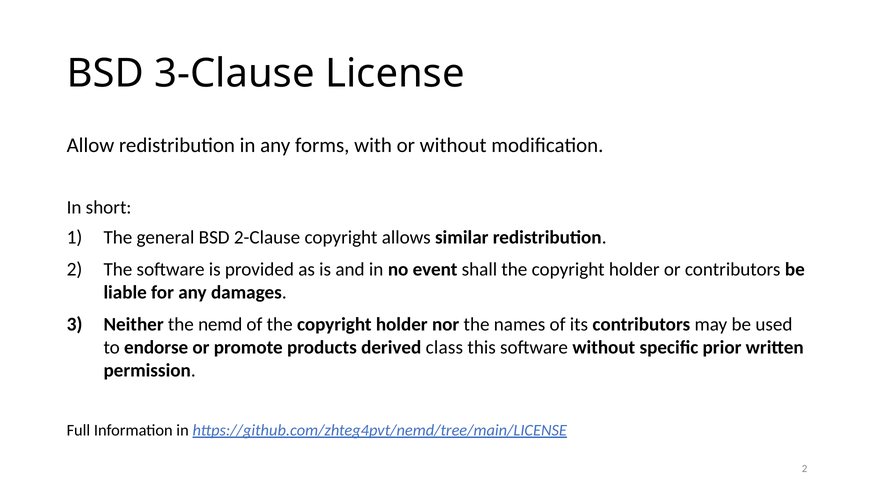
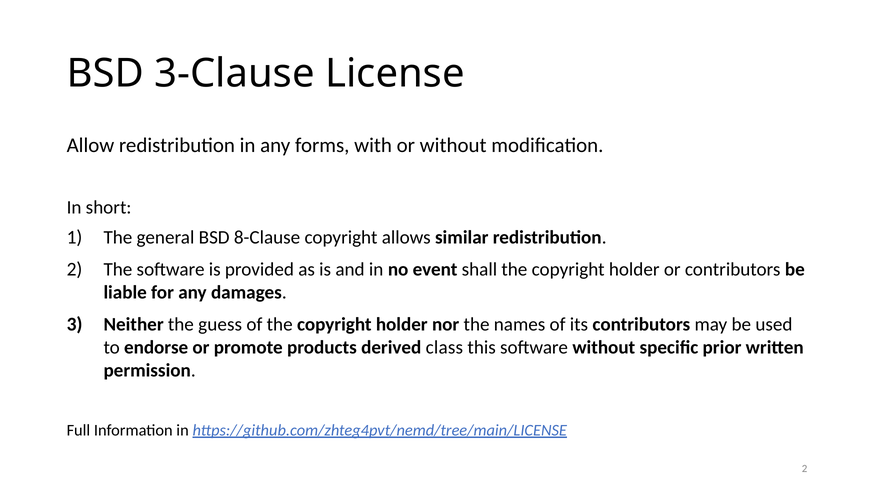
2-Clause: 2-Clause -> 8-Clause (267, 238)
nemd: nemd -> guess (220, 325)
